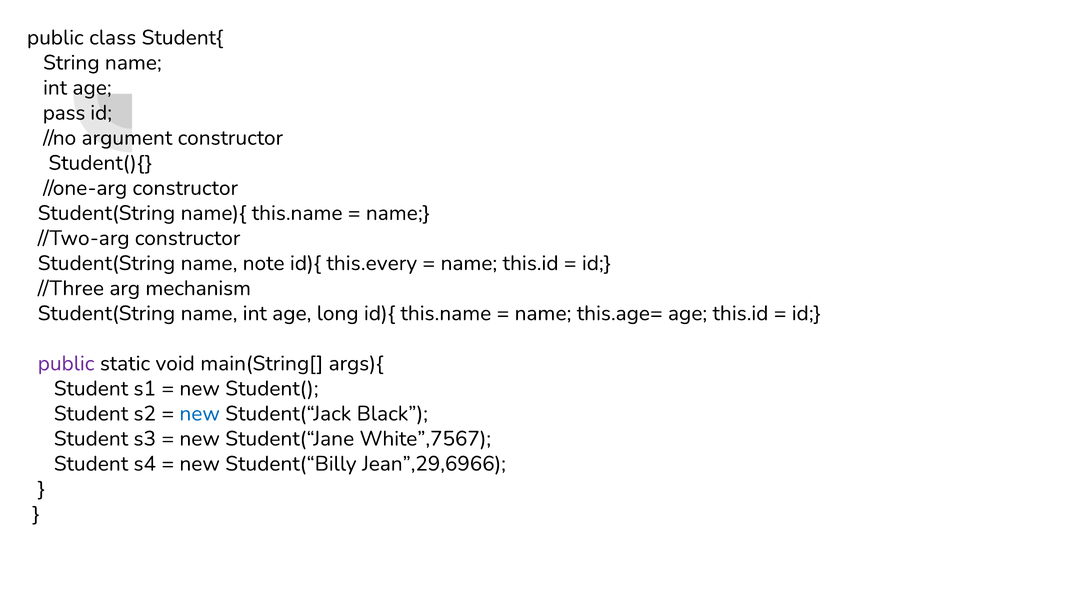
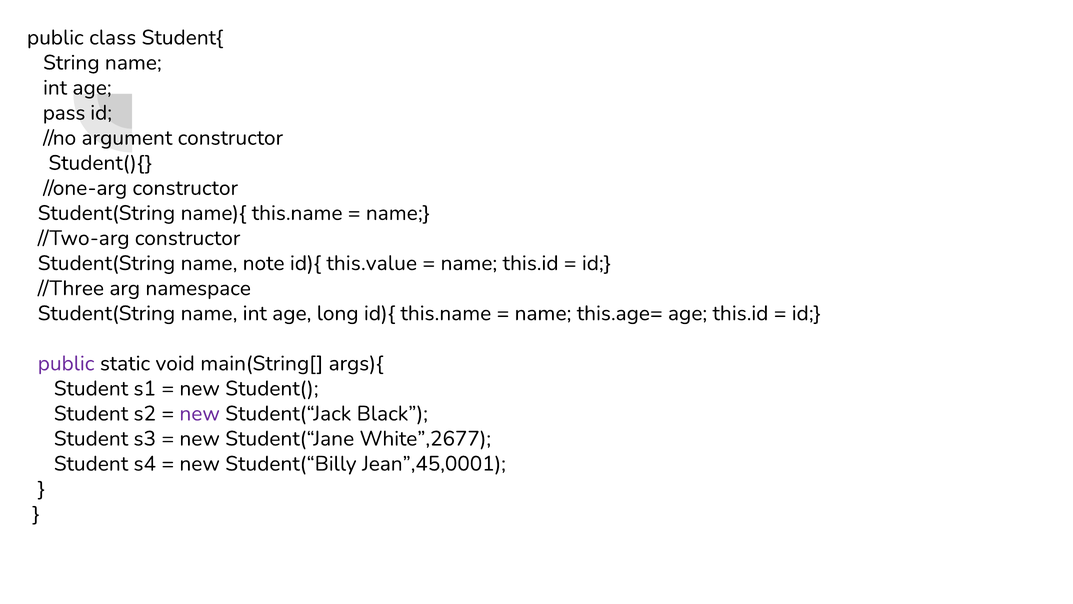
this.every: this.every -> this.value (372, 263)
mechanism: mechanism -> namespace (198, 288)
new colour: blue -> purple (200, 413)
White”,7567: White”,7567 -> White”,2677 (425, 438)
Jean”,29,6966: Jean”,29,6966 -> Jean”,45,0001 (434, 463)
